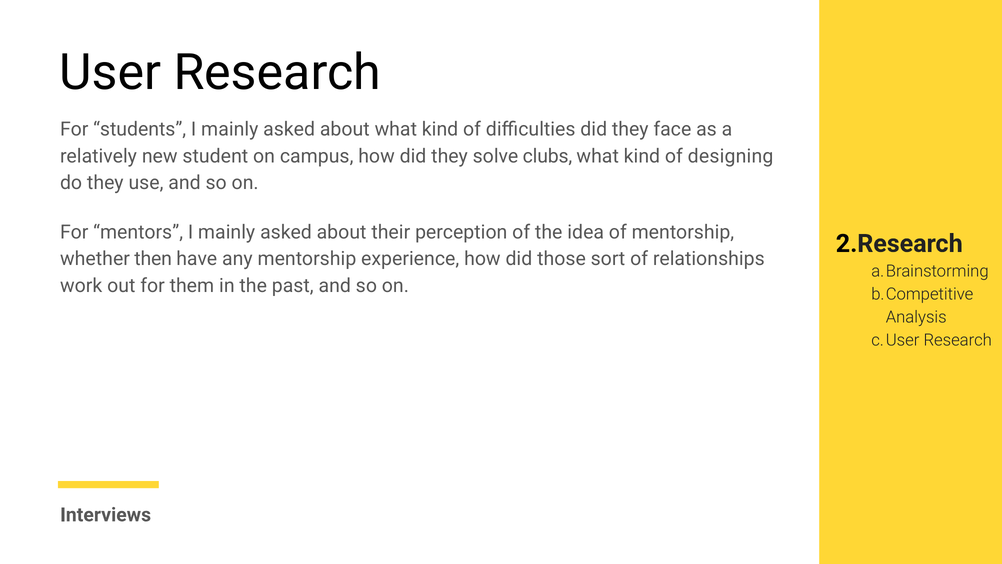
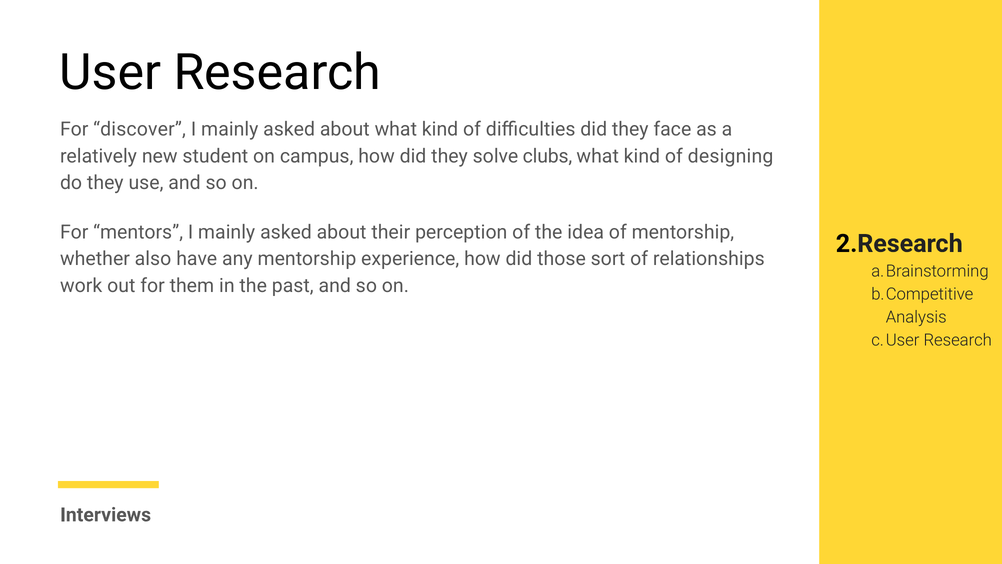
students: students -> discover (140, 129)
then: then -> also (153, 259)
